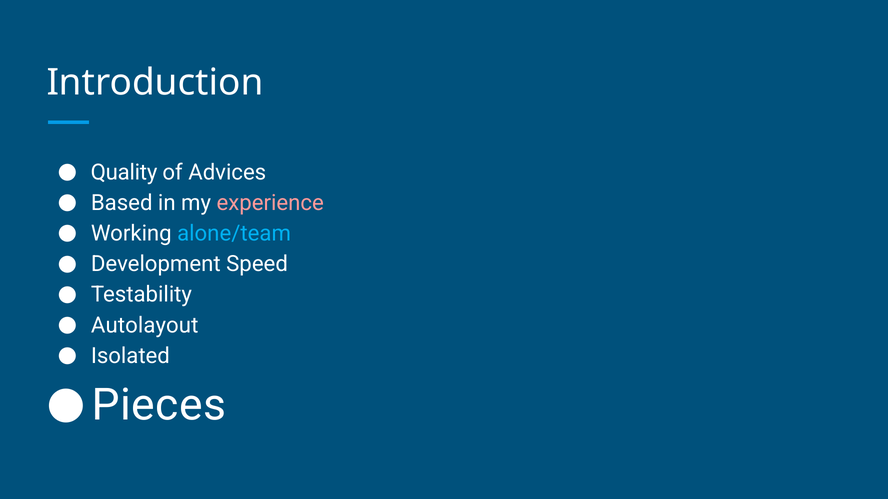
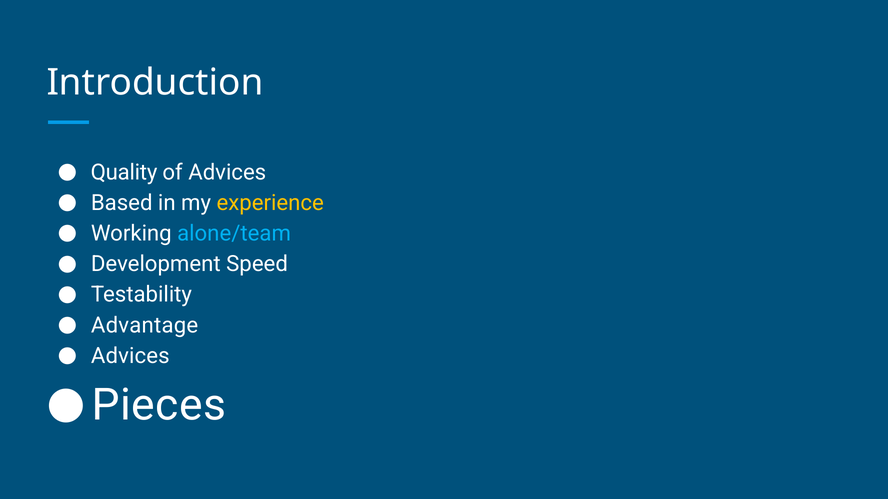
experience colour: pink -> yellow (270, 203)
Autolayout: Autolayout -> Advantage (145, 326)
Isolated: Isolated -> Advices (130, 356)
